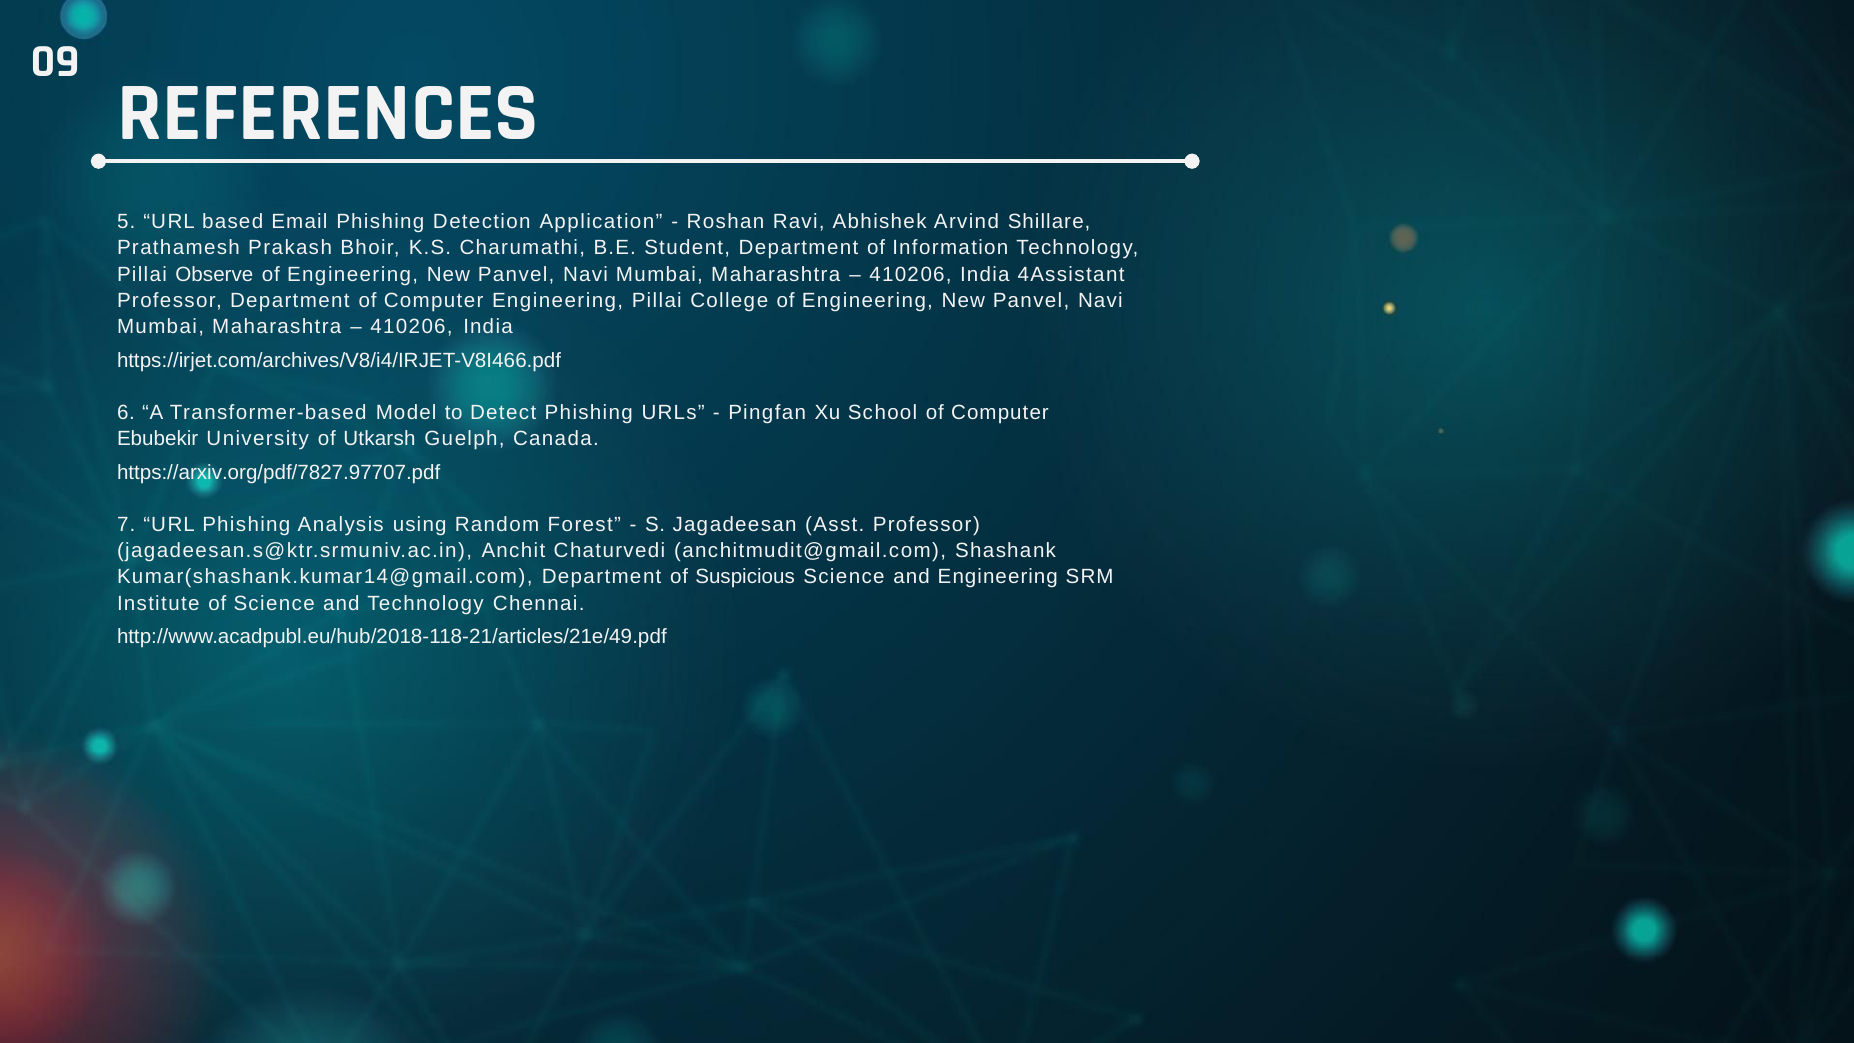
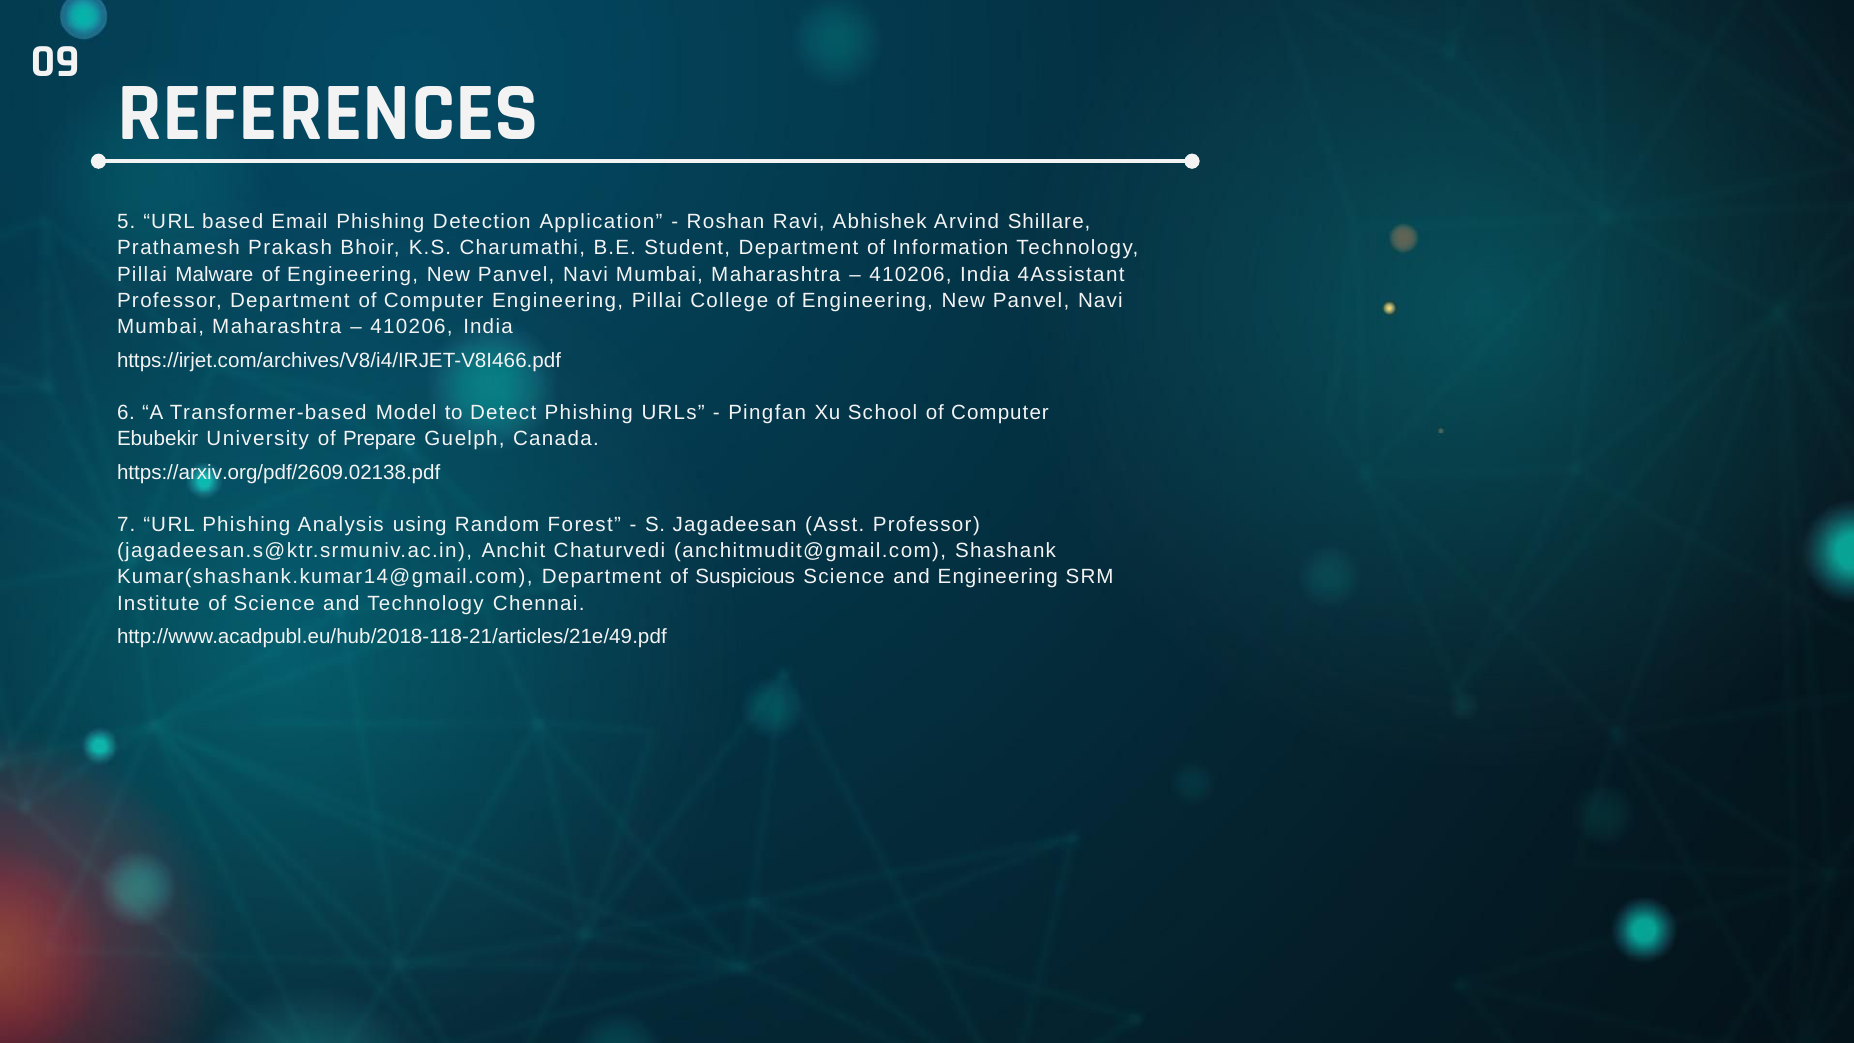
Observe: Observe -> Malware (214, 274)
Utkarsh: Utkarsh -> Prepare (380, 439)
https://arxiv.org/pdf/7827.97707.pdf: https://arxiv.org/pdf/7827.97707.pdf -> https://arxiv.org/pdf/2609.02138.pdf (279, 472)
